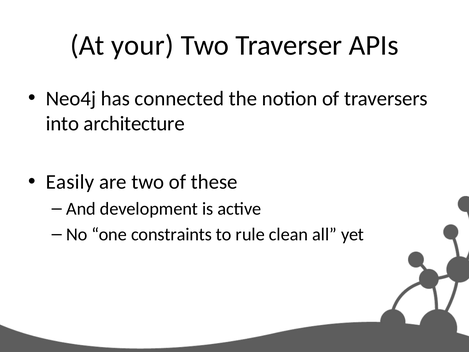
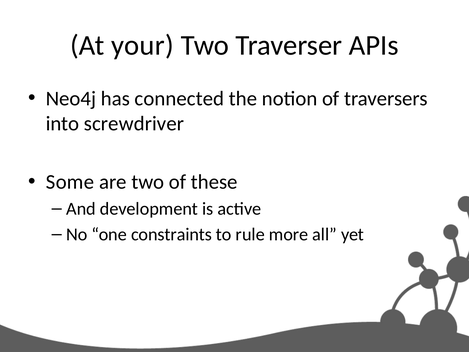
architecture: architecture -> screwdriver (134, 123)
Easily: Easily -> Some (70, 182)
clean: clean -> more (289, 234)
